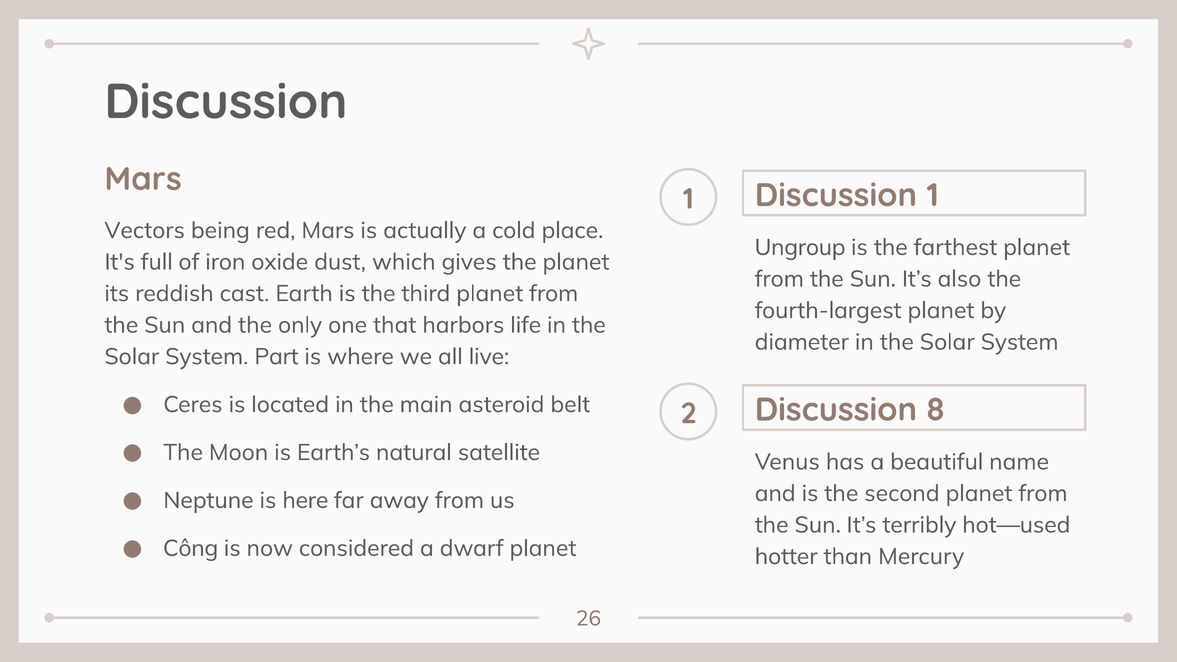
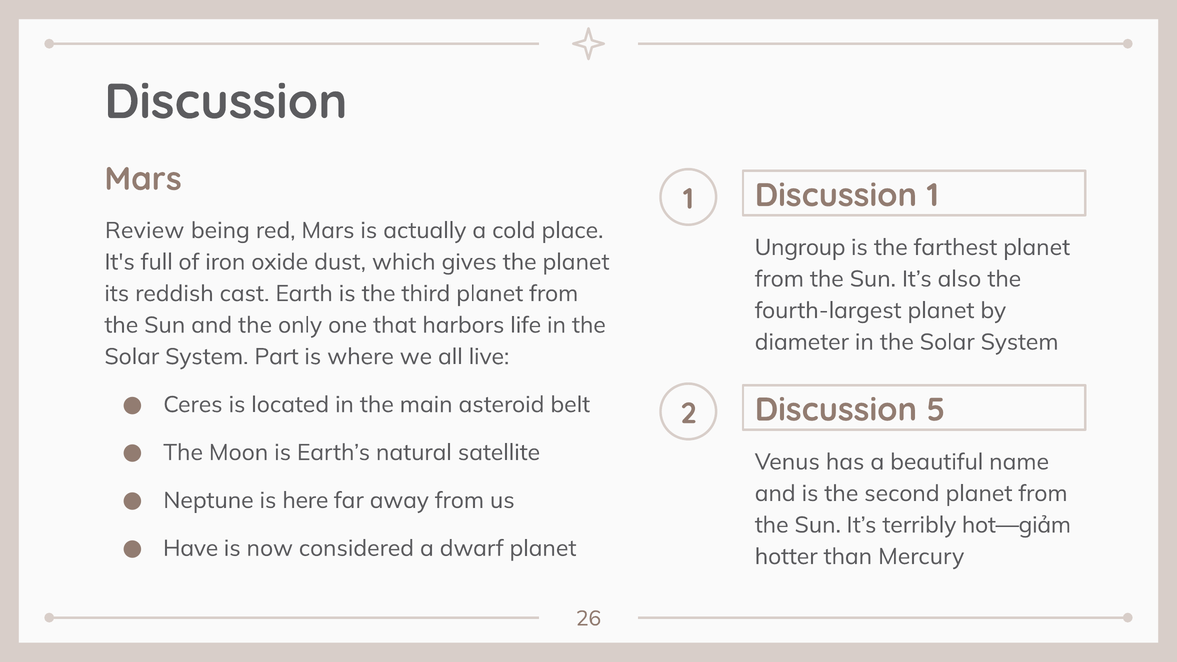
Vectors: Vectors -> Review (145, 230)
8: 8 -> 5 (936, 410)
hot—used: hot—used -> hot—giảm (1016, 525)
Công: Công -> Have (191, 548)
